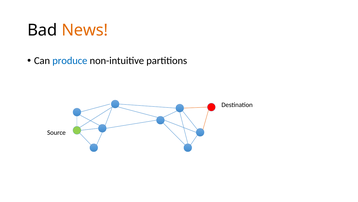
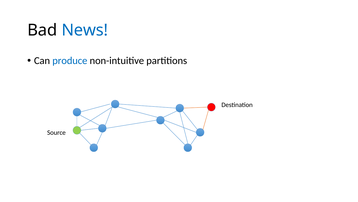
News colour: orange -> blue (85, 30)
